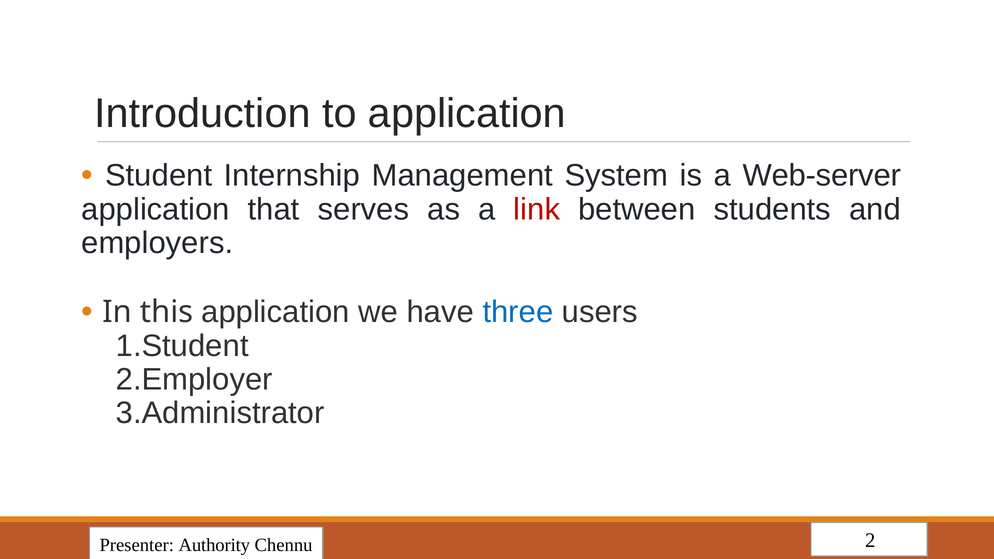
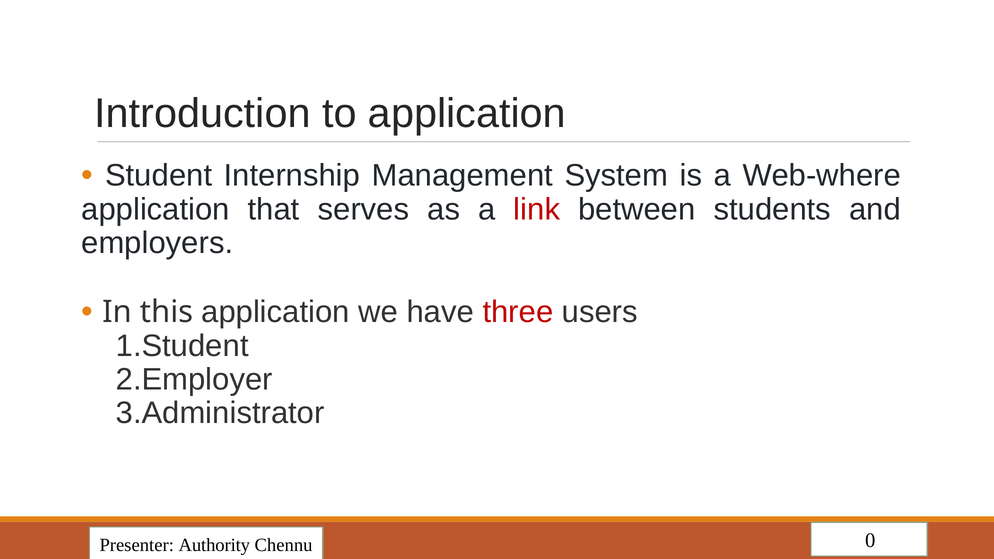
Web-server: Web-server -> Web-where (822, 176)
three colour: blue -> red (518, 312)
2: 2 -> 0 (870, 541)
